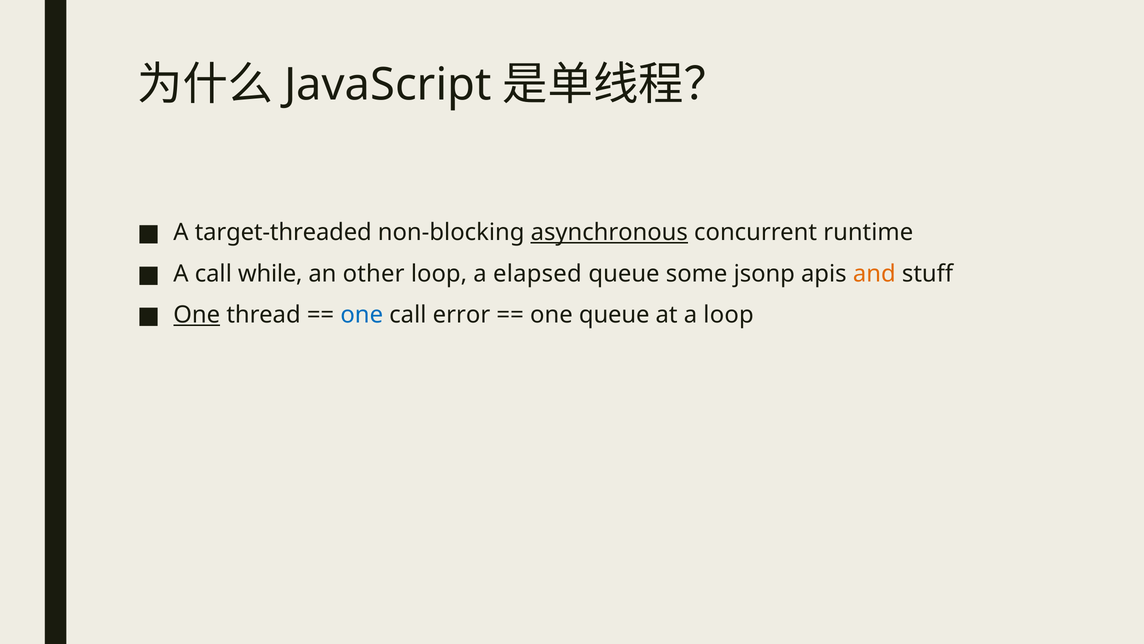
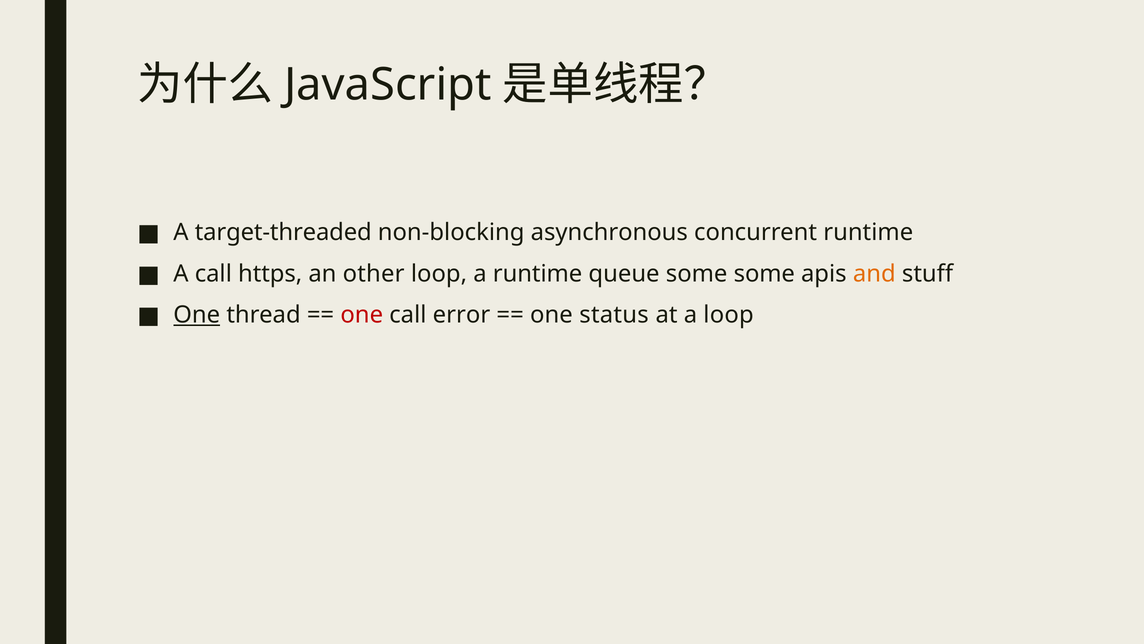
asynchronous underline: present -> none (609, 232)
while: while -> https (270, 274)
a elapsed: elapsed -> runtime (538, 274)
some jsonp: jsonp -> some (764, 274)
one colour: blue -> red (362, 315)
one queue: queue -> status (614, 315)
